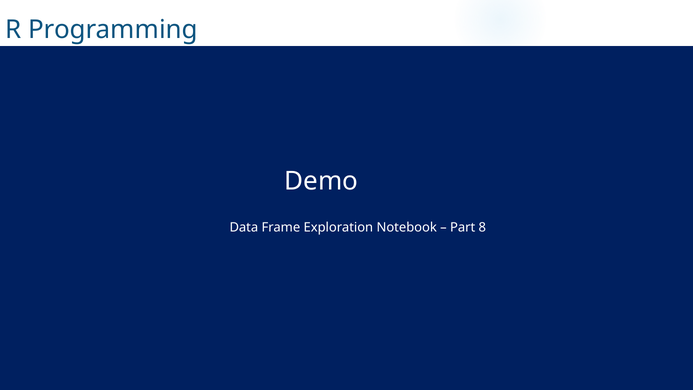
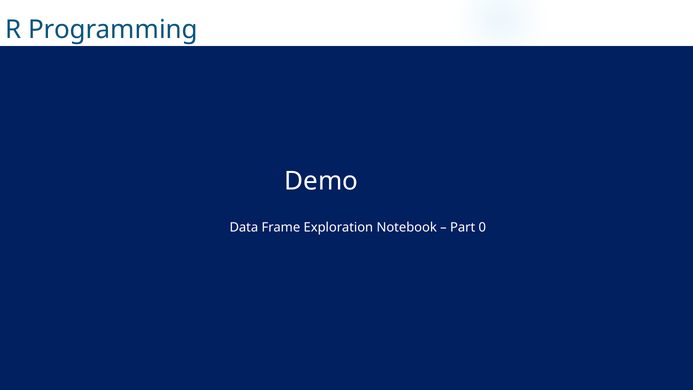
8: 8 -> 0 (482, 228)
